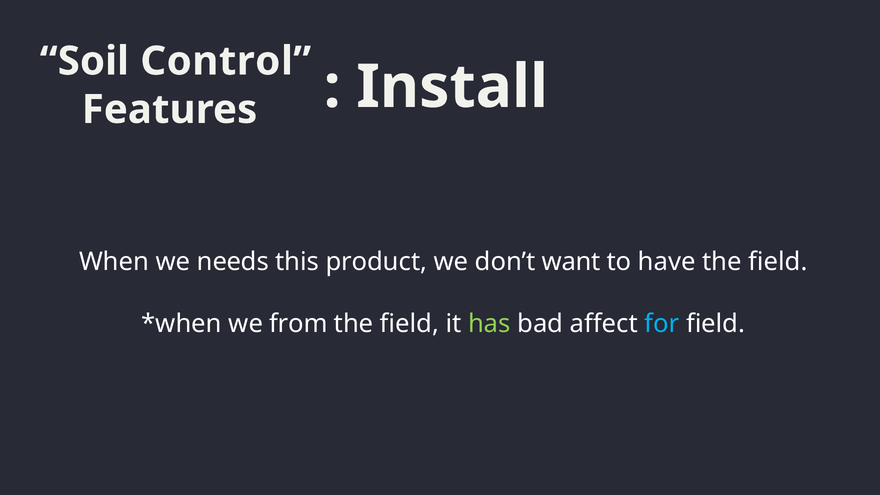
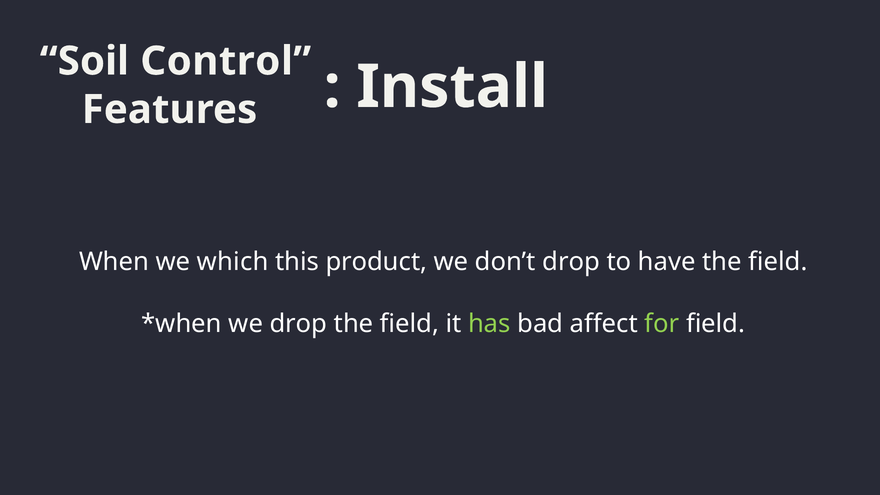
needs: needs -> which (233, 262)
don’t want: want -> drop (571, 262)
we from: from -> drop (298, 324)
for colour: light blue -> light green (662, 324)
